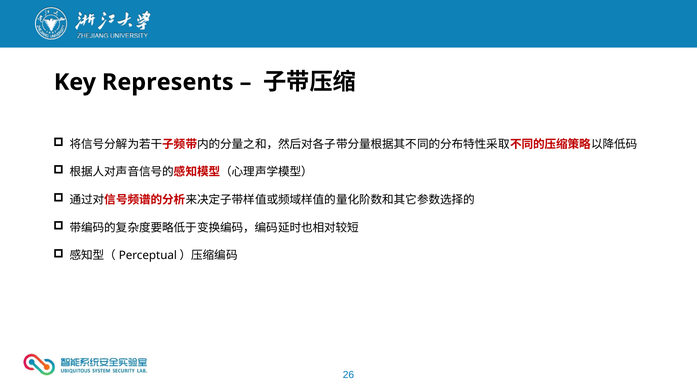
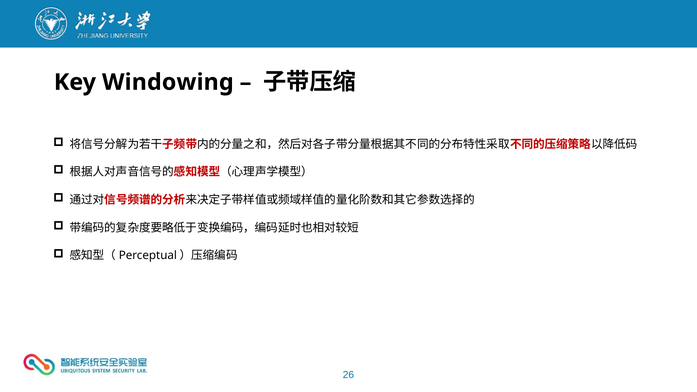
Represents: Represents -> Windowing (168, 82)
